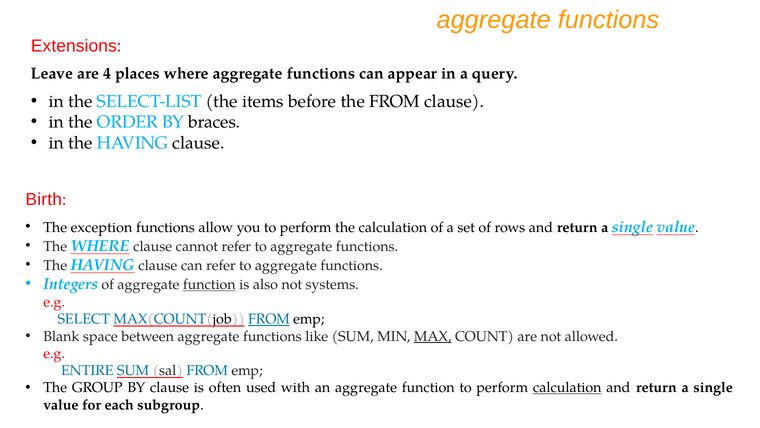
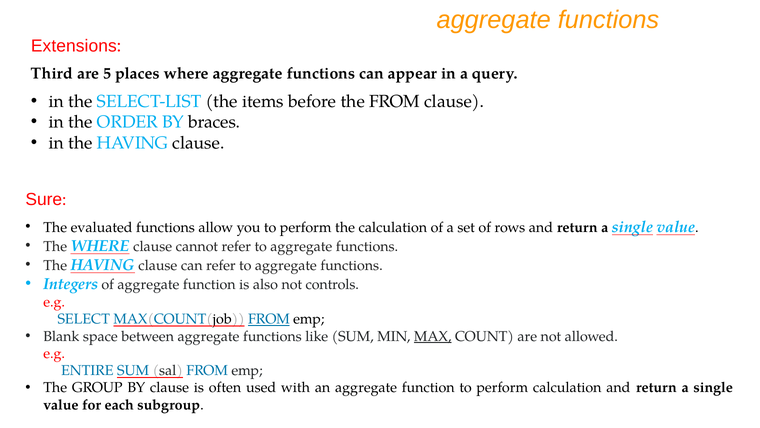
Leave: Leave -> Third (52, 73)
4: 4 -> 5 (107, 73)
Birth: Birth -> Sure (44, 199)
exception: exception -> evaluated (102, 227)
function underline: present -> none (209, 284)
systems: systems -> controls (332, 284)
calculation underline: present -> none (567, 387)
